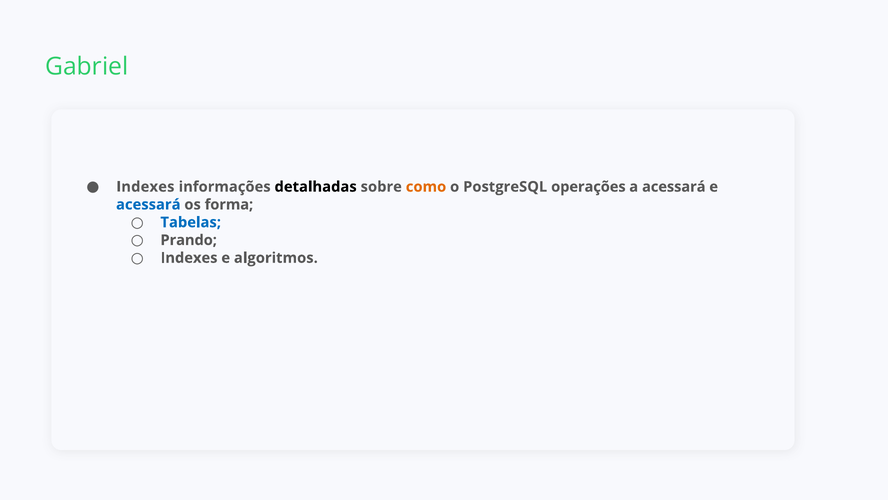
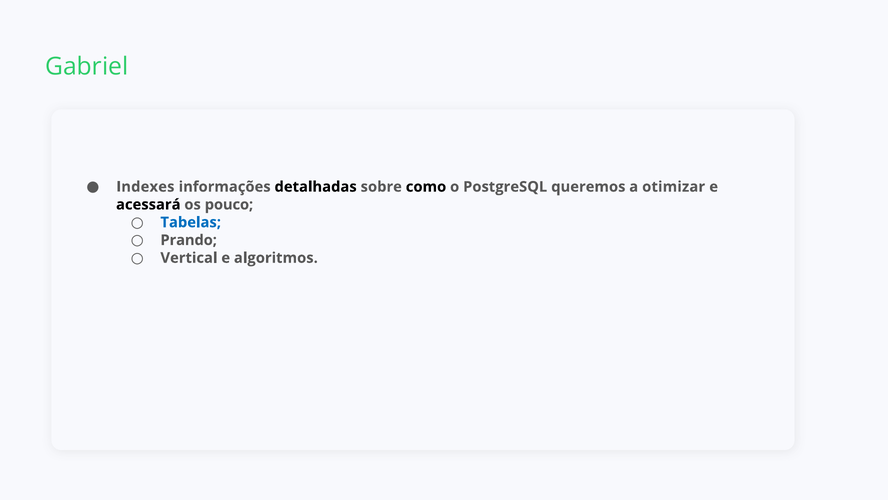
como colour: orange -> black (426, 187)
operações: operações -> queremos (588, 187)
a acessará: acessará -> otimizar (674, 187)
acessará colour: blue -> black (148, 204)
forma: forma -> pouco (229, 204)
Indexes: Indexes -> Vertical (189, 258)
